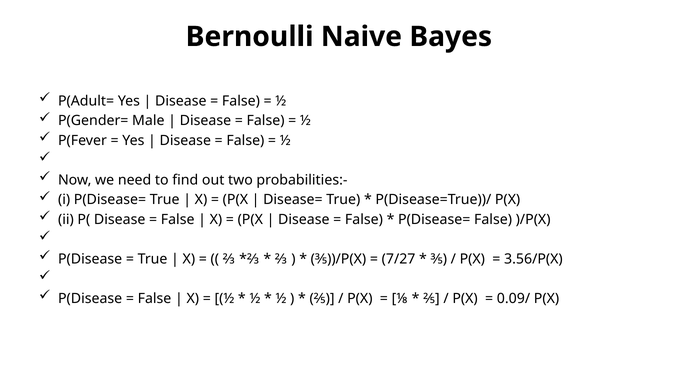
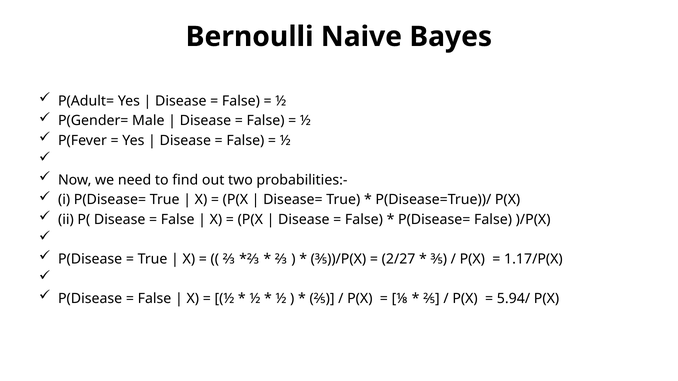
7/27: 7/27 -> 2/27 (399, 259)
3.56/P(X: 3.56/P(X -> 1.17/P(X (533, 259)
0.09/: 0.09/ -> 5.94/ (514, 299)
